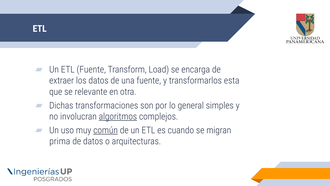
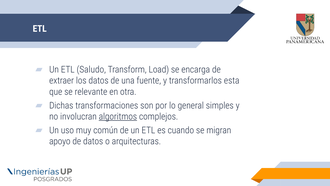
ETL Fuente: Fuente -> Saludo (91, 70)
común underline: present -> none (106, 130)
prima: prima -> apoyo (60, 141)
